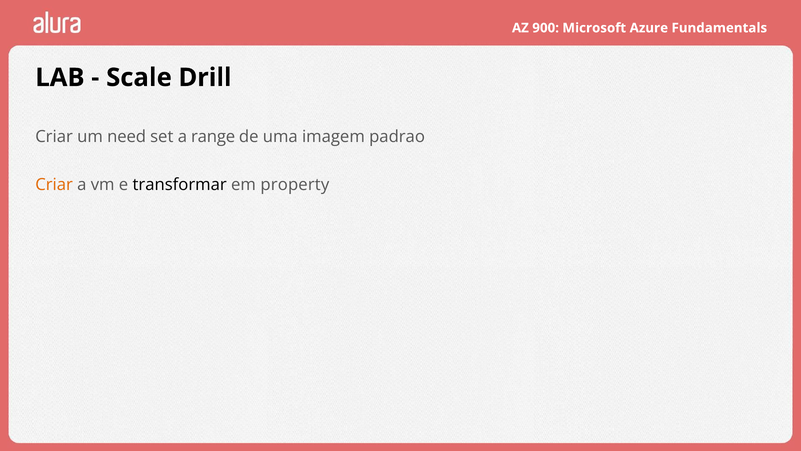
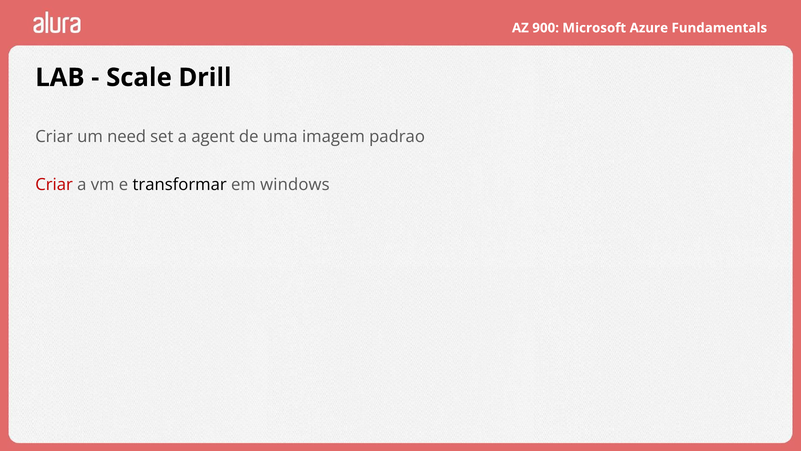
range: range -> agent (213, 137)
Criar colour: orange -> red (54, 185)
property: property -> windows (295, 185)
